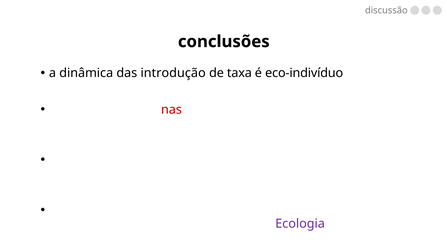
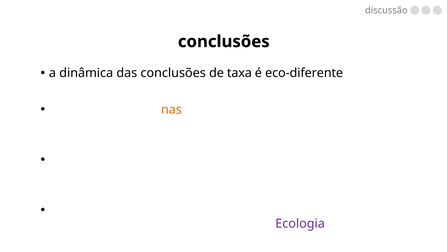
das introdução: introdução -> conclusões (173, 73)
eco-indivíduo: eco-indivíduo -> eco-diferente (304, 73)
nas colour: red -> orange (171, 109)
